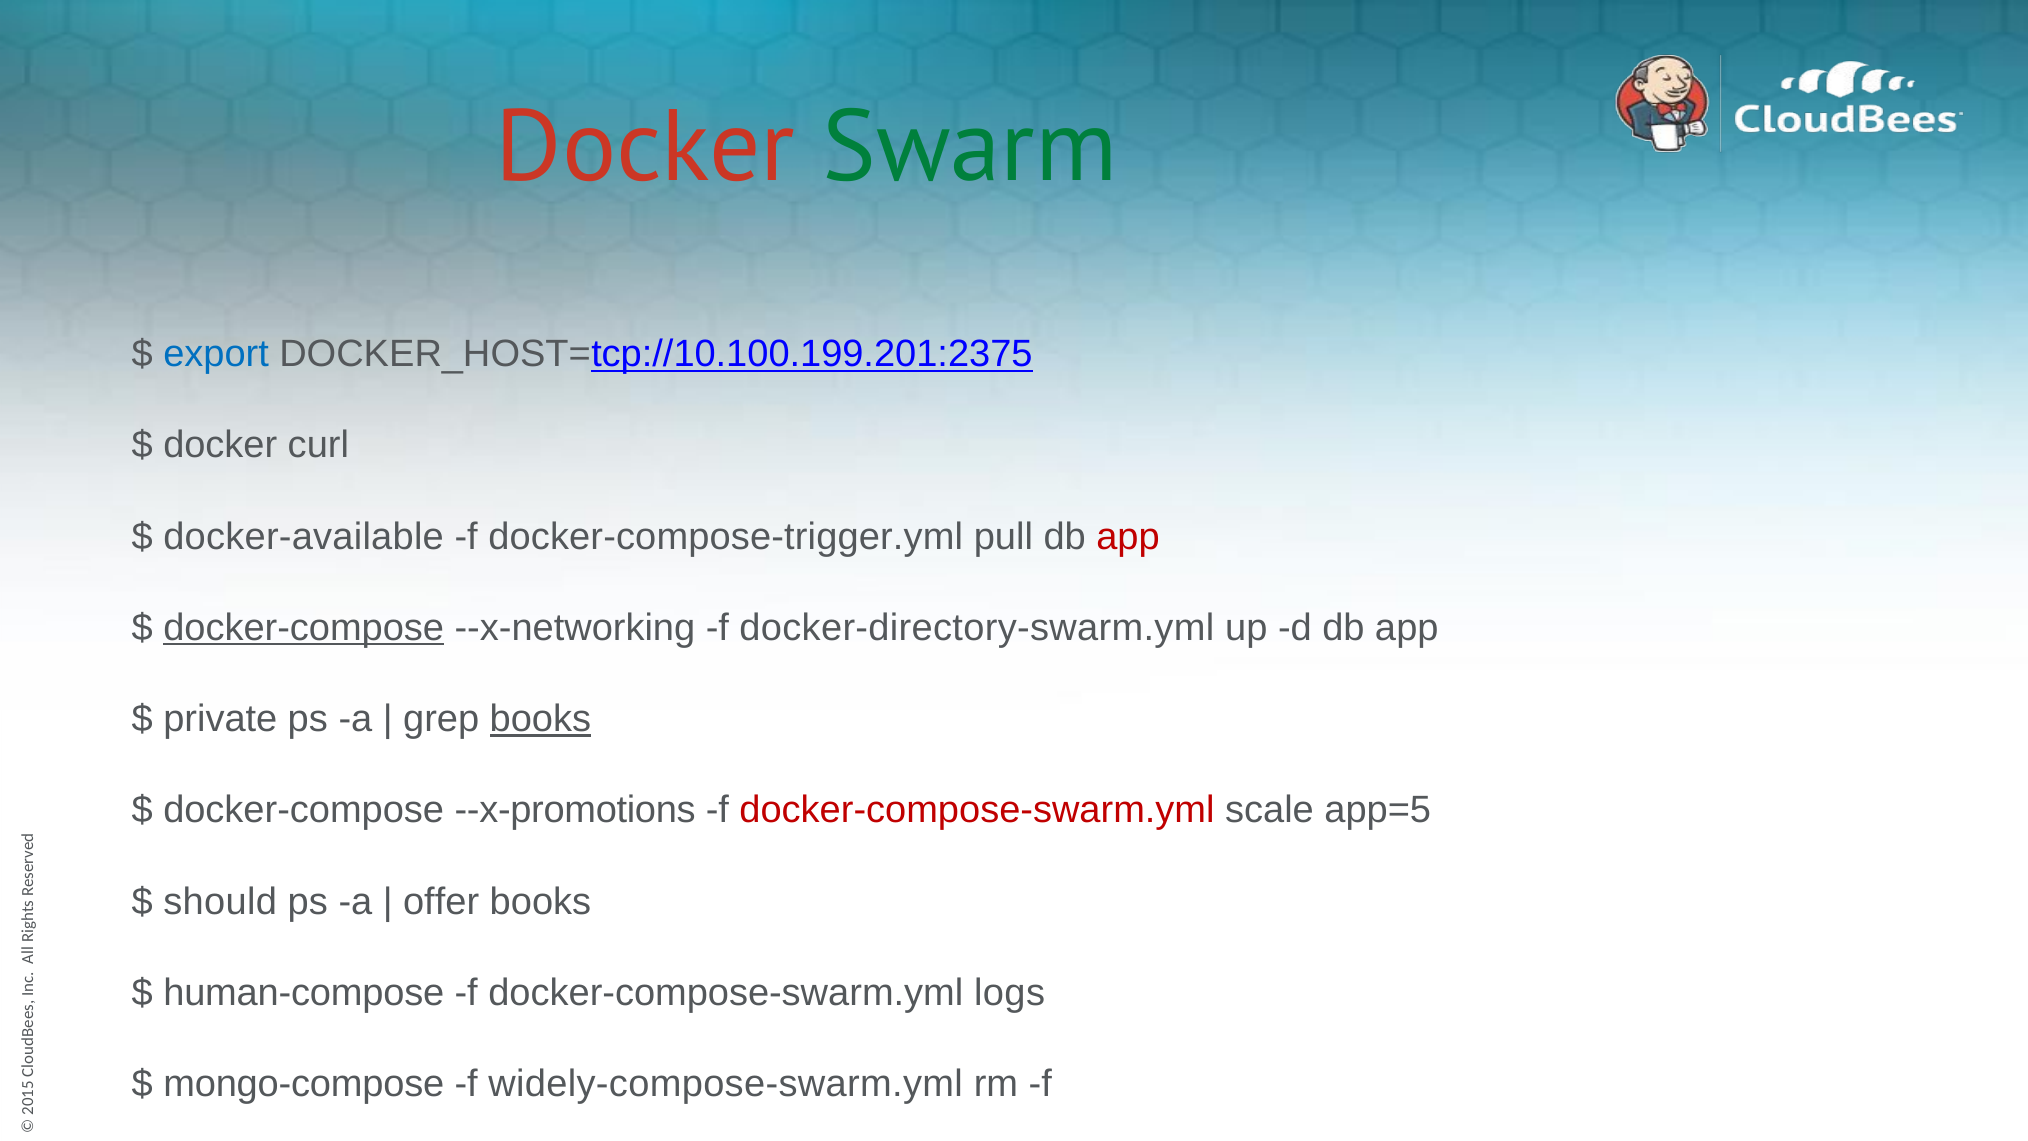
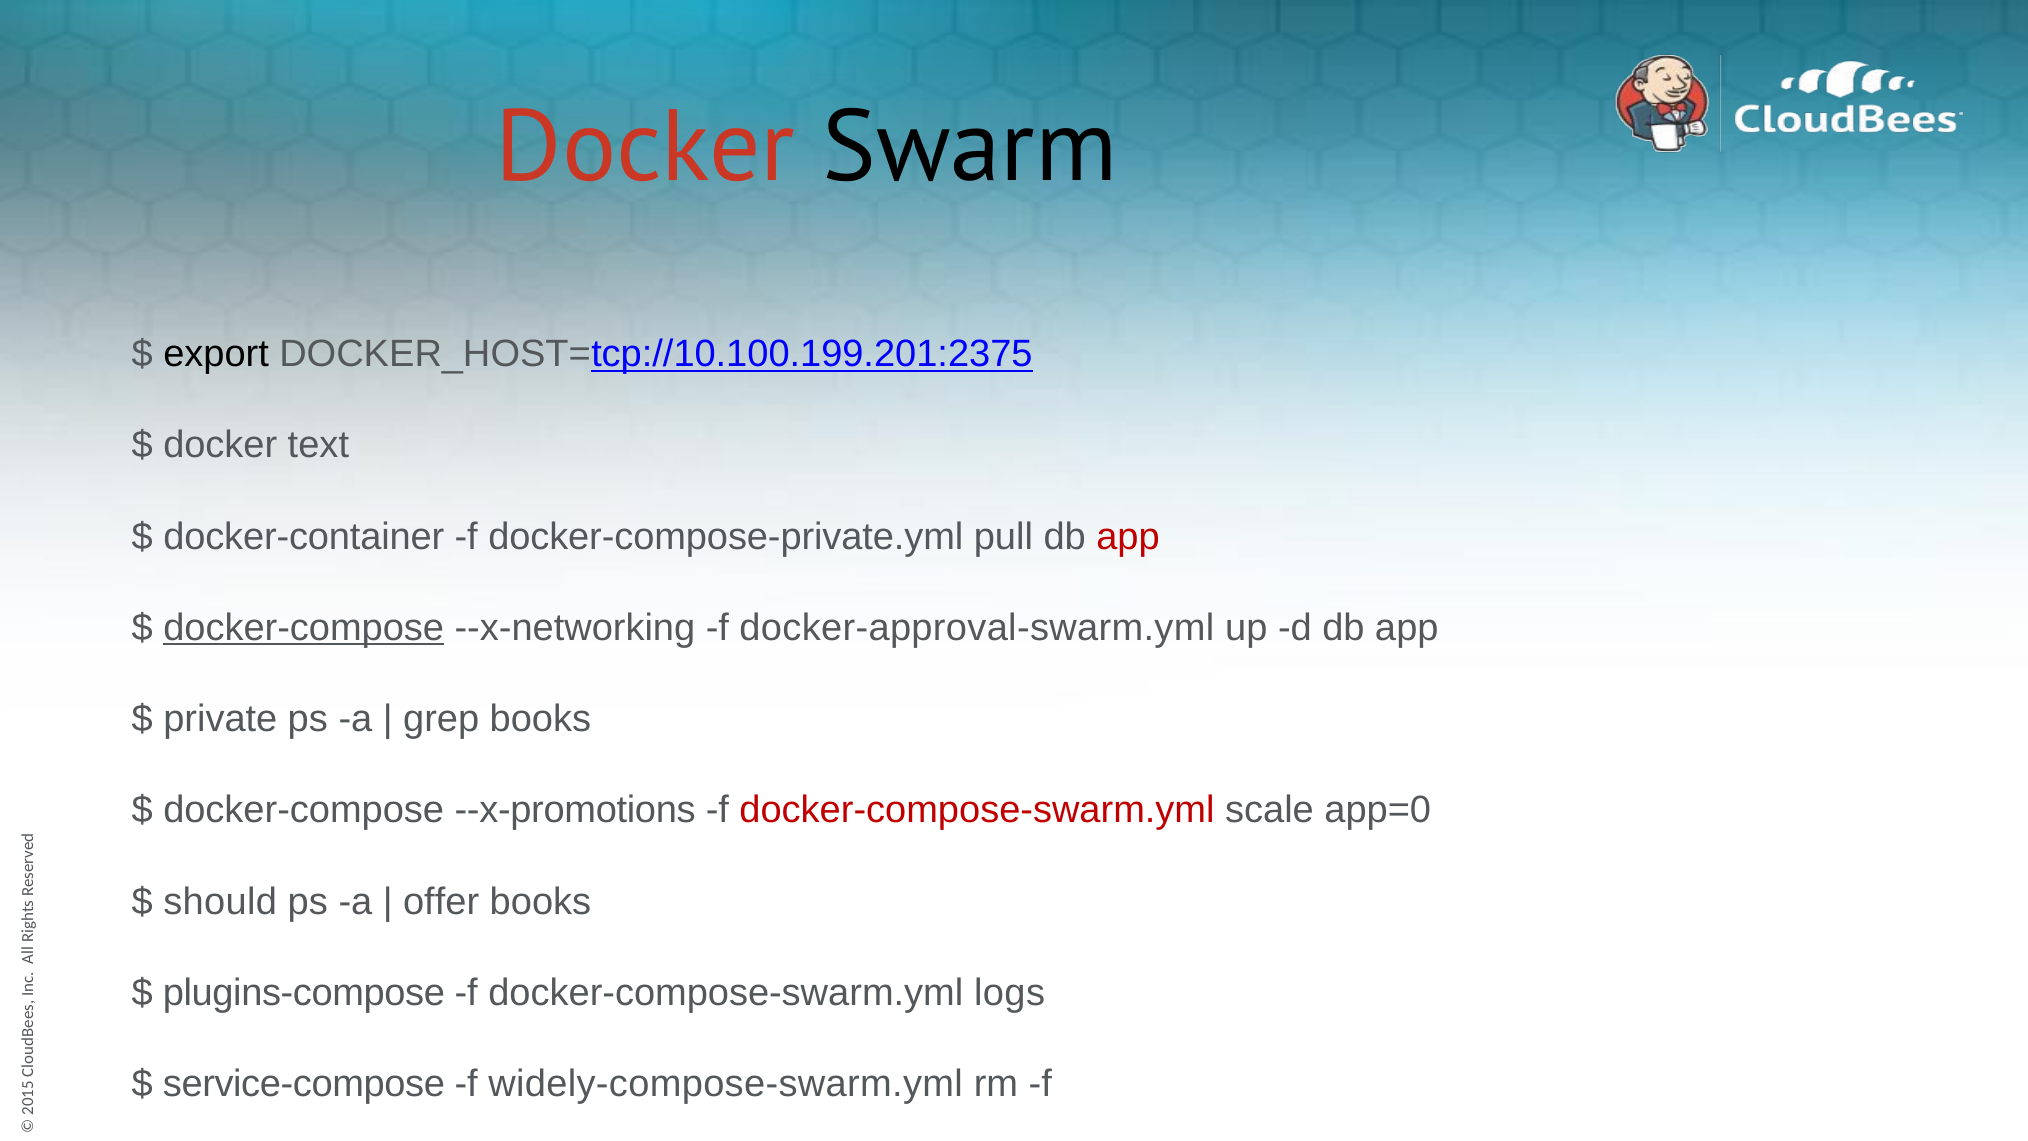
Swarm colour: green -> black (970, 147)
export colour: blue -> black (216, 354)
curl: curl -> text (318, 445)
docker-available: docker-available -> docker-container (304, 536)
docker-compose-trigger.yml: docker-compose-trigger.yml -> docker-compose-private.yml (726, 536)
docker-directory-swarm.yml: docker-directory-swarm.yml -> docker-approval-swarm.yml (977, 628)
books underline: present -> none (540, 719)
app=5: app=5 -> app=0 (1378, 810)
human-compose: human-compose -> plugins-compose (304, 993)
mongo-compose: mongo-compose -> service-compose (304, 1084)
